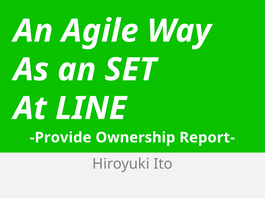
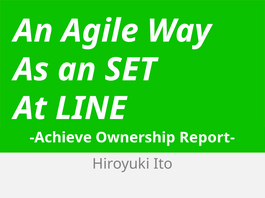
Provide: Provide -> Achieve (61, 138)
